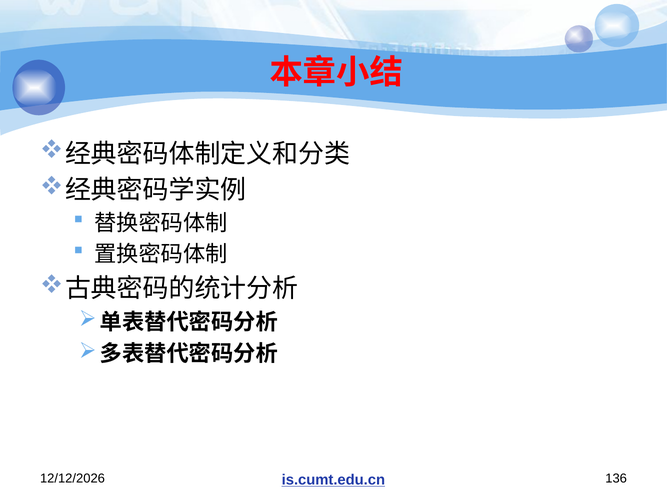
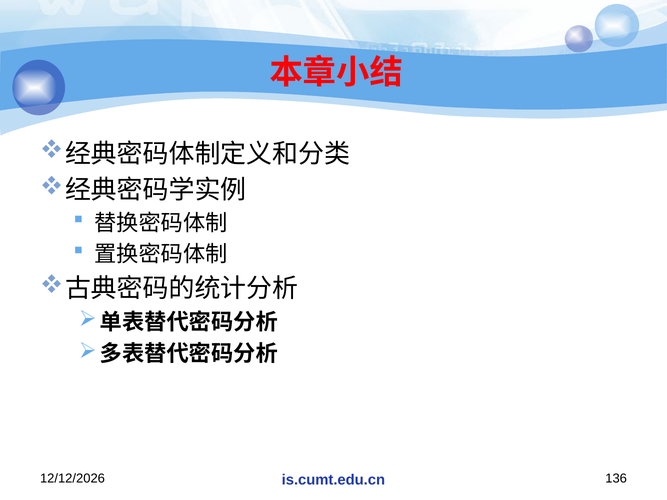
is.cumt.edu.cn underline: present -> none (333, 480)
